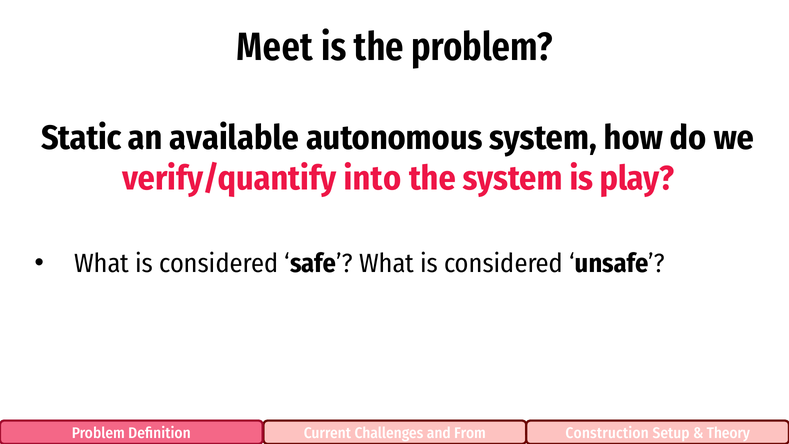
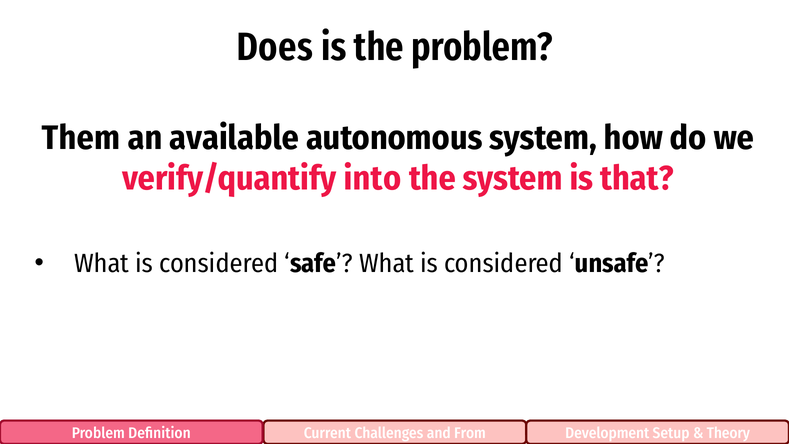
Meet: Meet -> Does (275, 47)
Static: Static -> Them (81, 138)
play: play -> that (637, 179)
Construction: Construction -> Development (607, 433)
